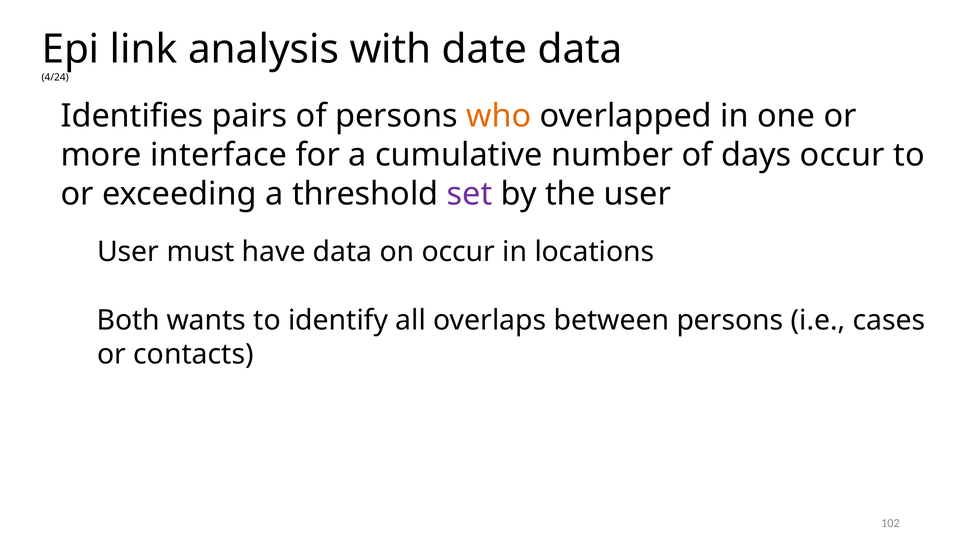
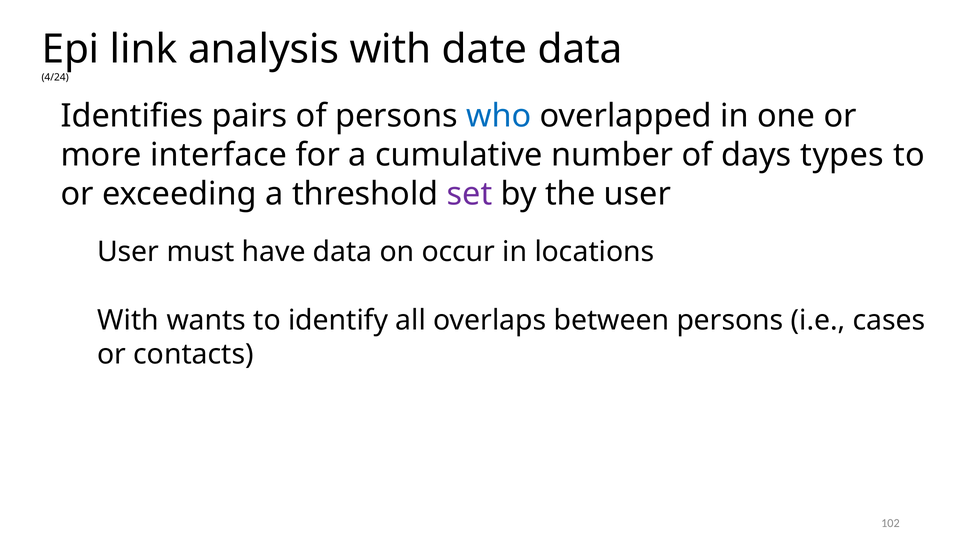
who colour: orange -> blue (499, 116)
days occur: occur -> types (842, 155)
Both: Both -> With (128, 320)
